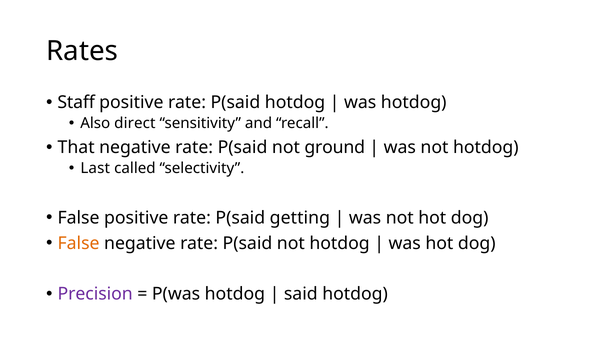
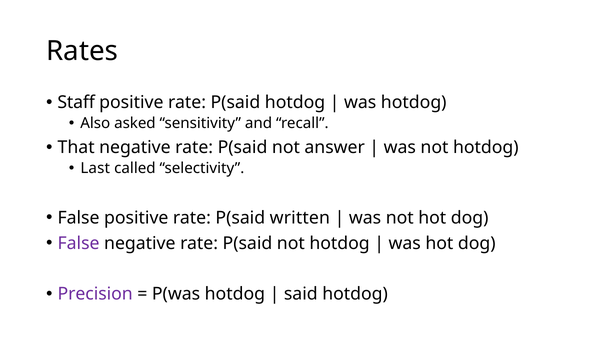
direct: direct -> asked (135, 123)
ground: ground -> answer (335, 147)
getting: getting -> written (300, 218)
False colour: orange -> purple (79, 243)
